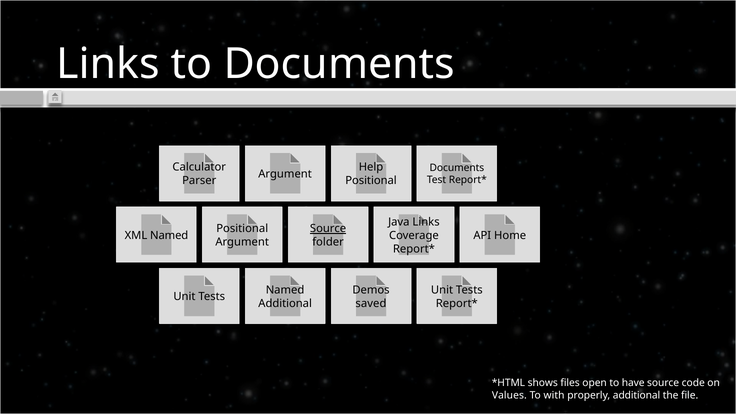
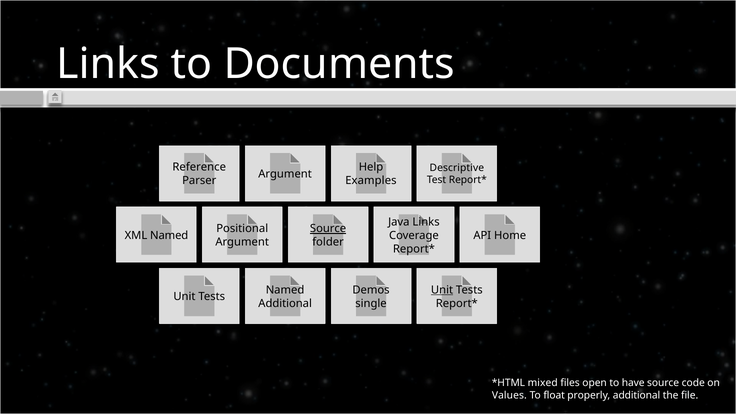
Calculator: Calculator -> Reference (199, 167)
Documents: Documents -> Descriptive (457, 168)
Positional: Positional -> Examples (371, 181)
Unit underline: none -> present (442, 290)
saved: saved -> single (371, 303)
shows: shows -> mixed (543, 383)
with: with -> float (554, 395)
